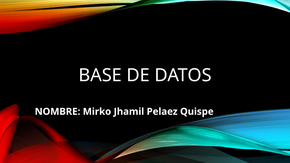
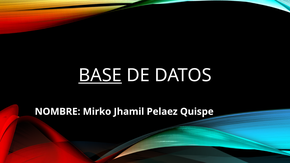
BASE underline: none -> present (100, 75)
